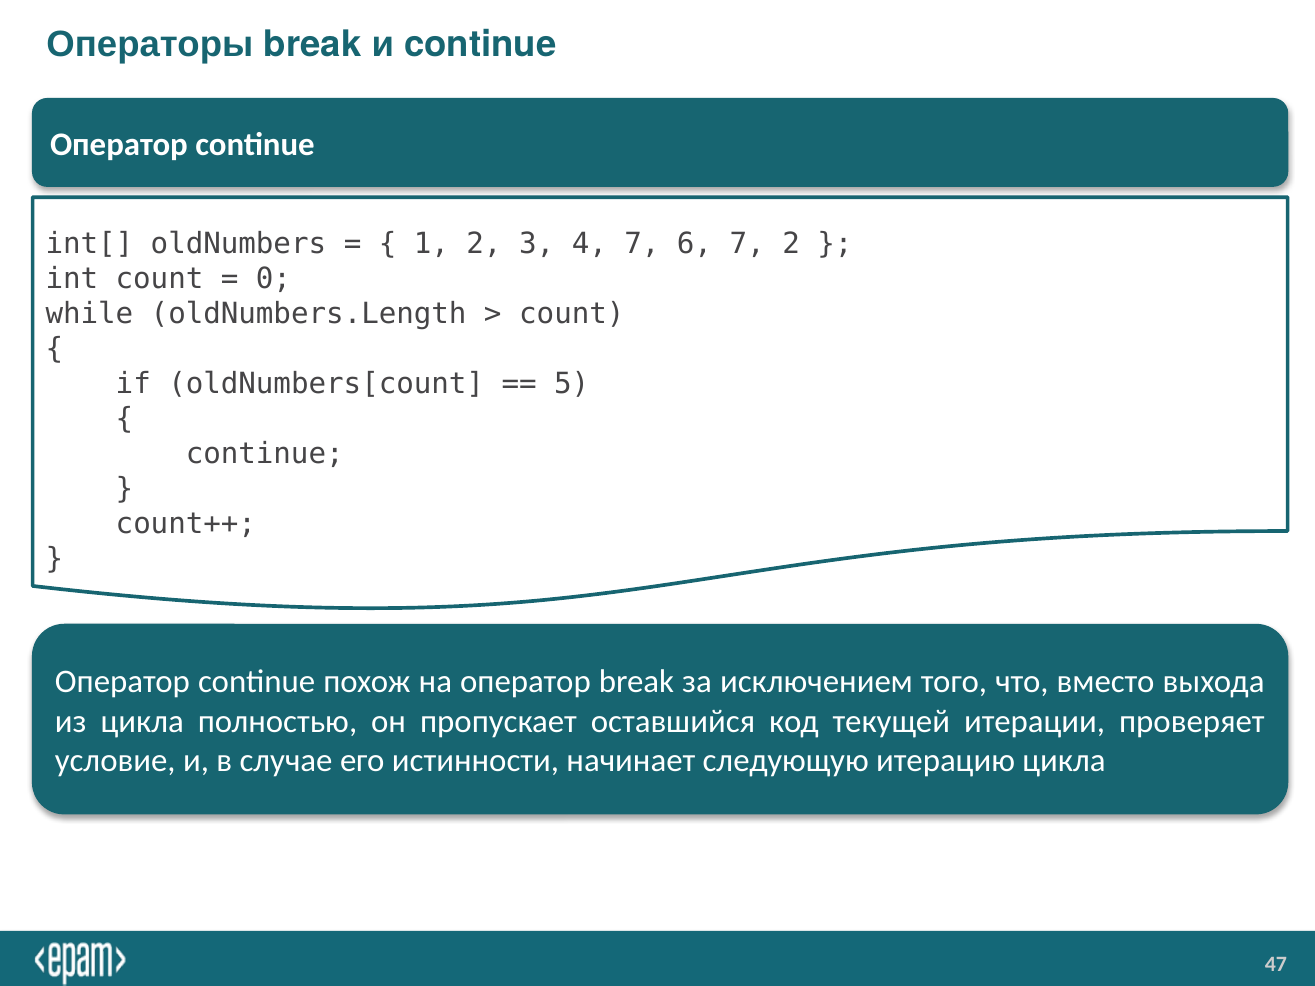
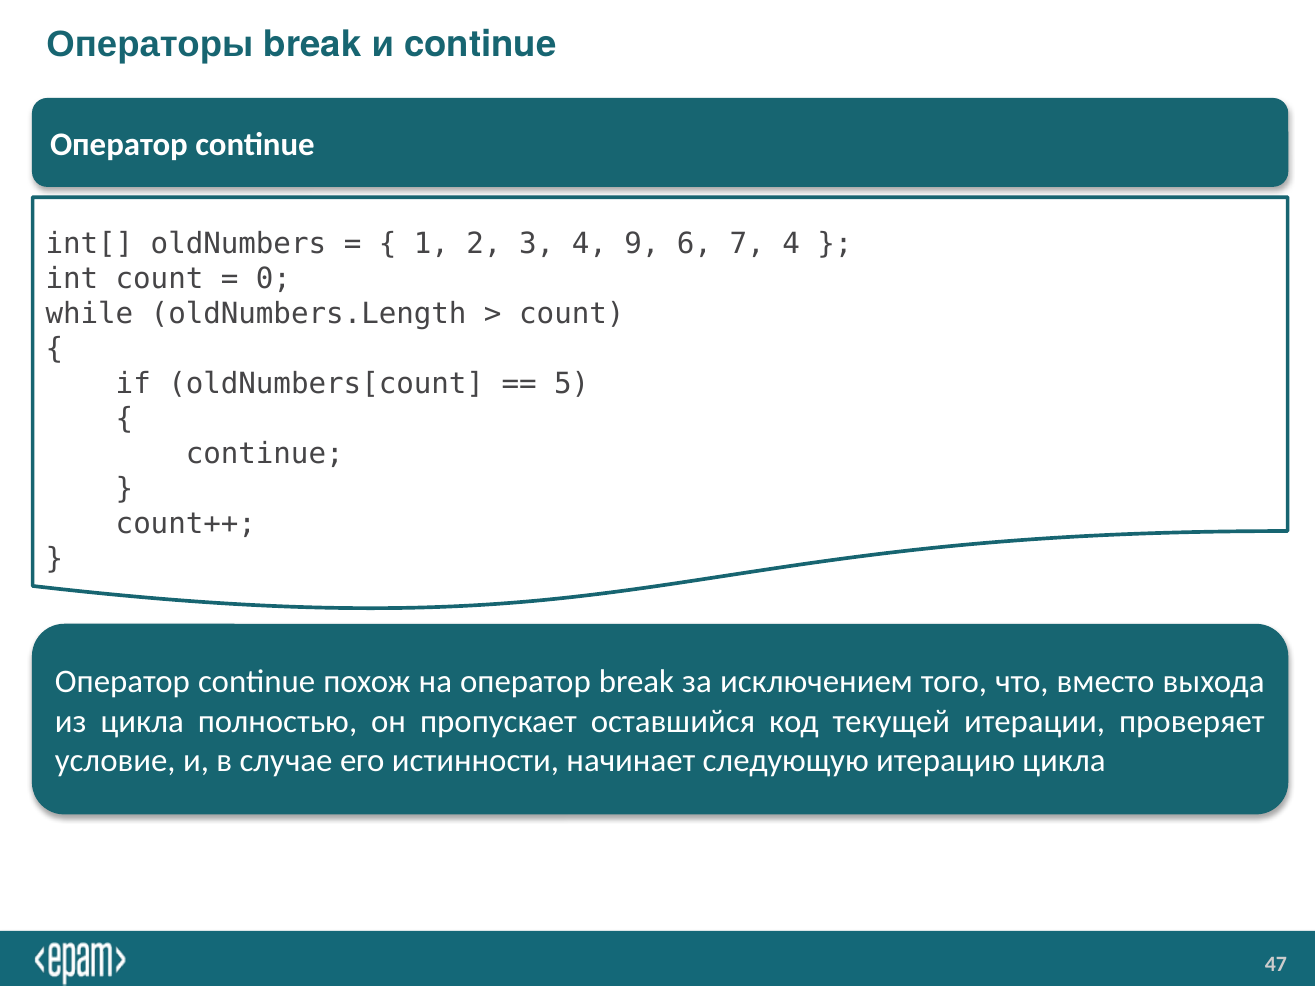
4 7: 7 -> 9 (642, 244)
7 2: 2 -> 4 (791, 244)
